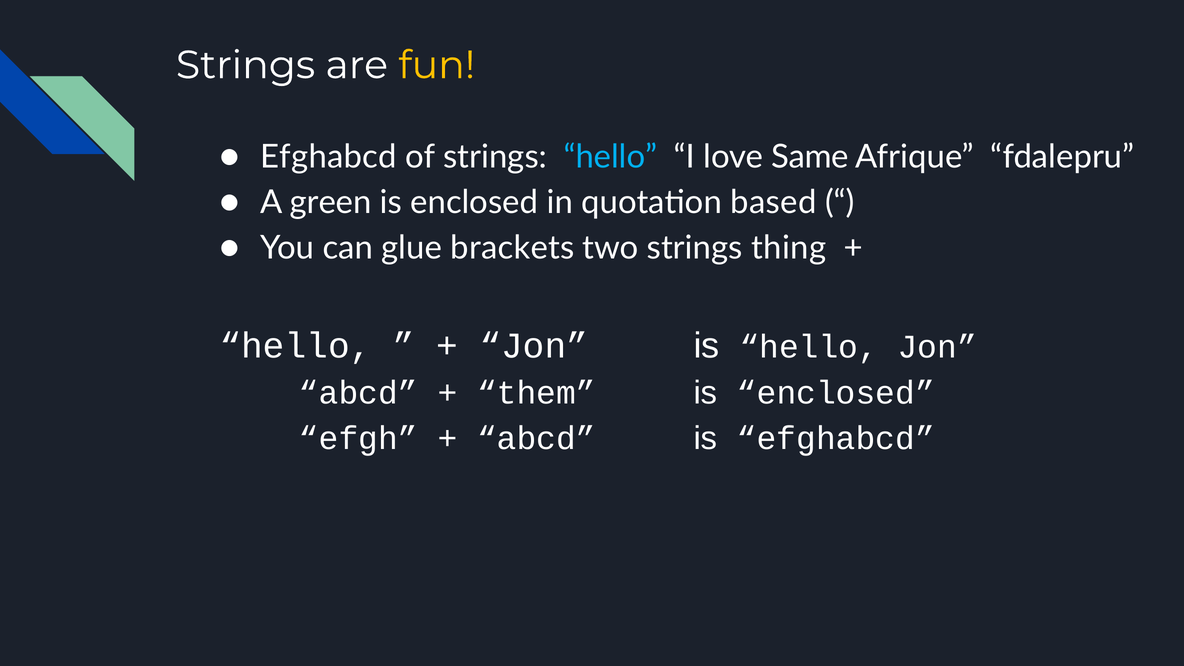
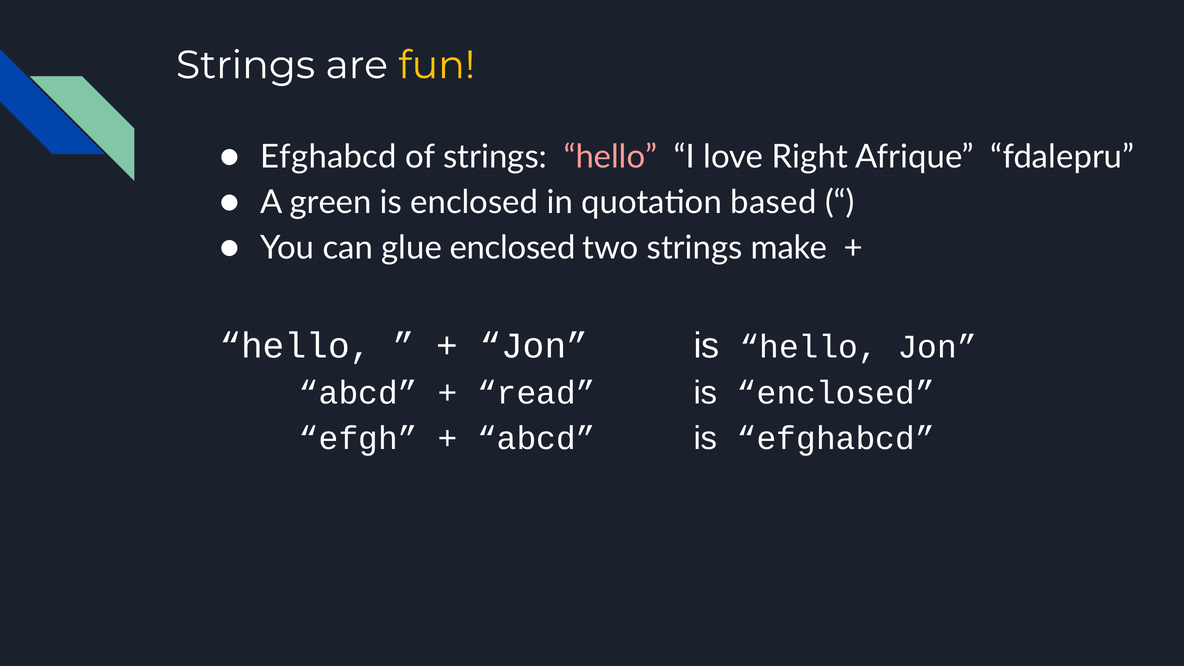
hello colour: light blue -> pink (610, 157)
Same: Same -> Right (810, 157)
glue brackets: brackets -> enclosed (513, 248)
thing: thing -> make (789, 248)
them: them -> read (536, 393)
